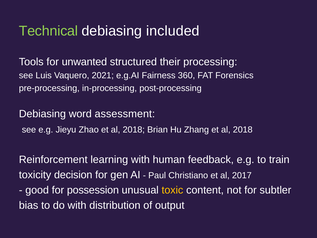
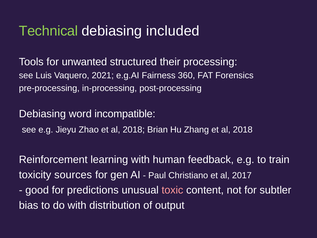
assessment: assessment -> incompatible (125, 114)
decision: decision -> sources (73, 175)
possession: possession -> predictions (93, 190)
toxic colour: yellow -> pink (172, 190)
